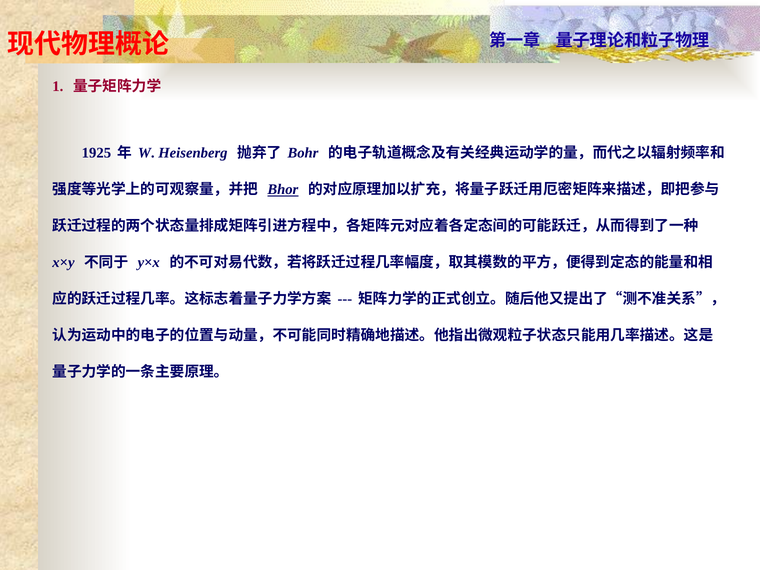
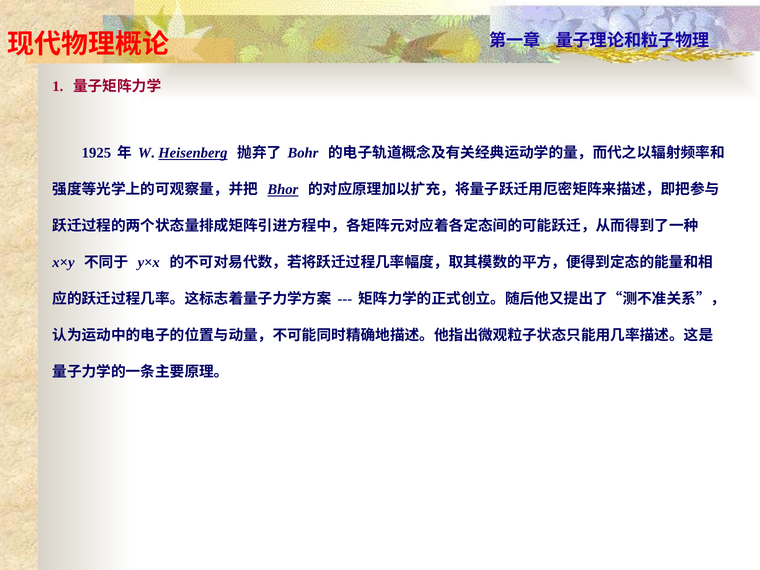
Heisenberg underline: none -> present (193, 153)
